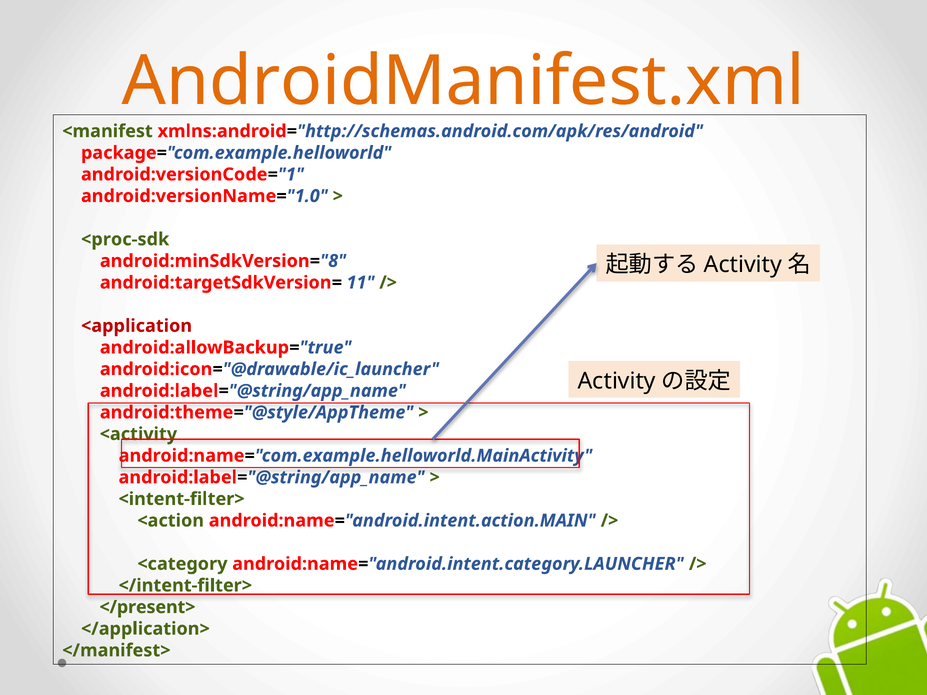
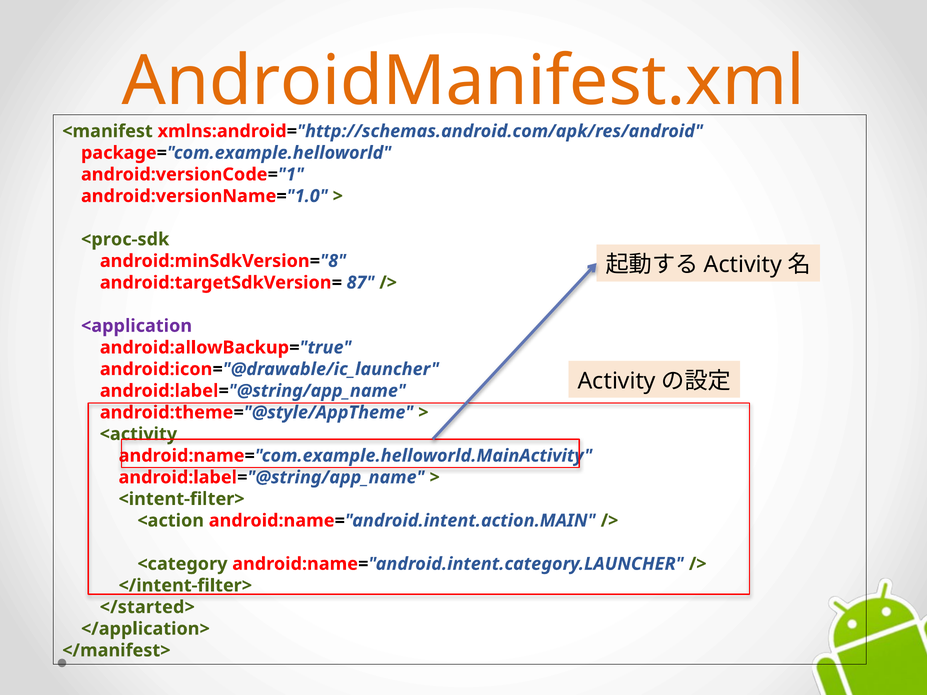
11: 11 -> 87 (361, 283)
<application colour: red -> purple (137, 326)
</present>: </present> -> </started> (147, 607)
